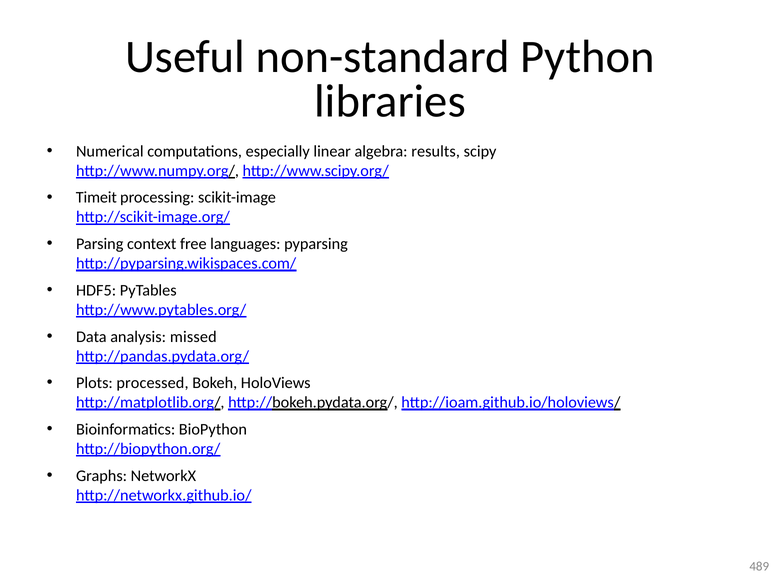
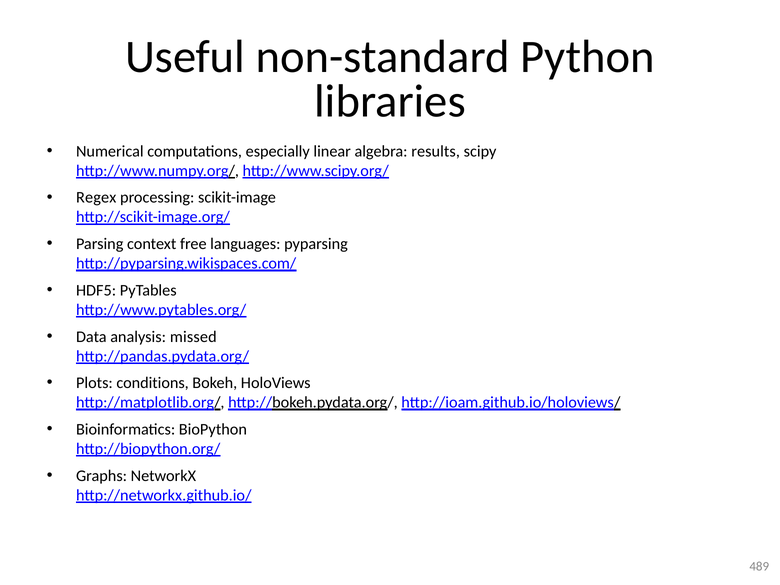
Timeit: Timeit -> Regex (96, 198)
processed: processed -> conditions (153, 383)
